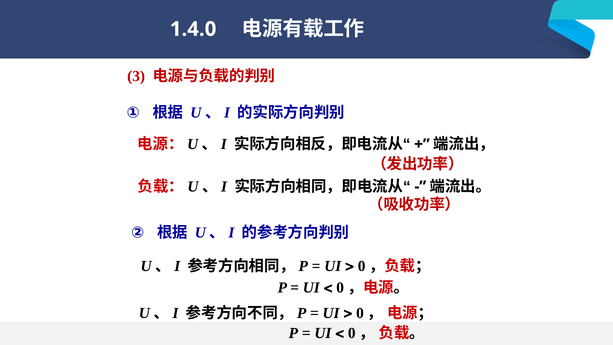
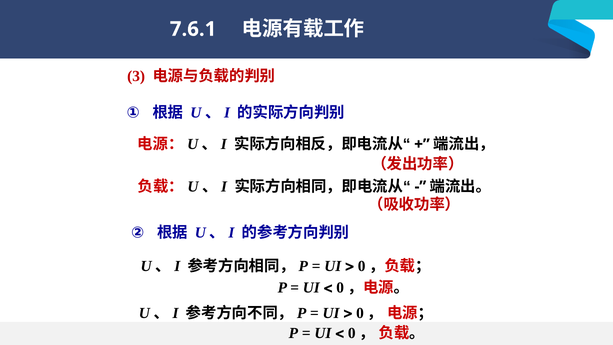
1.4.0: 1.4.0 -> 7.6.1 (193, 29)
